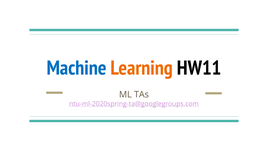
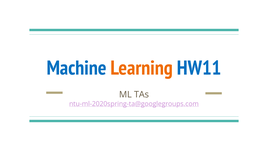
HW11 colour: black -> blue (199, 68)
